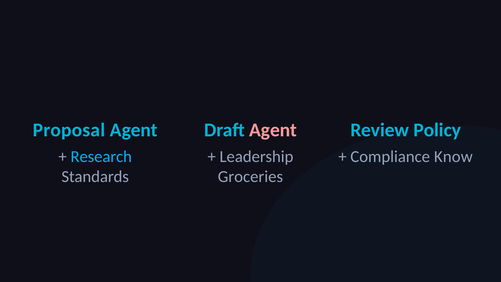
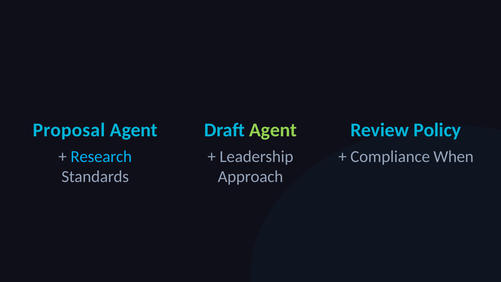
Agent colour: pink -> light green (273, 130)
Know: Know -> When (454, 156)
Groceries: Groceries -> Approach (250, 177)
